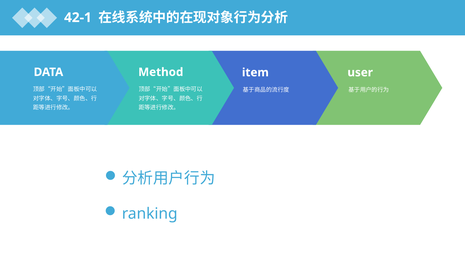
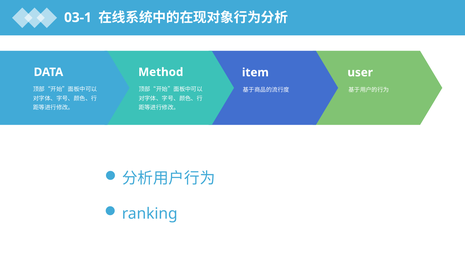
42-1: 42-1 -> 03-1 (78, 18)
